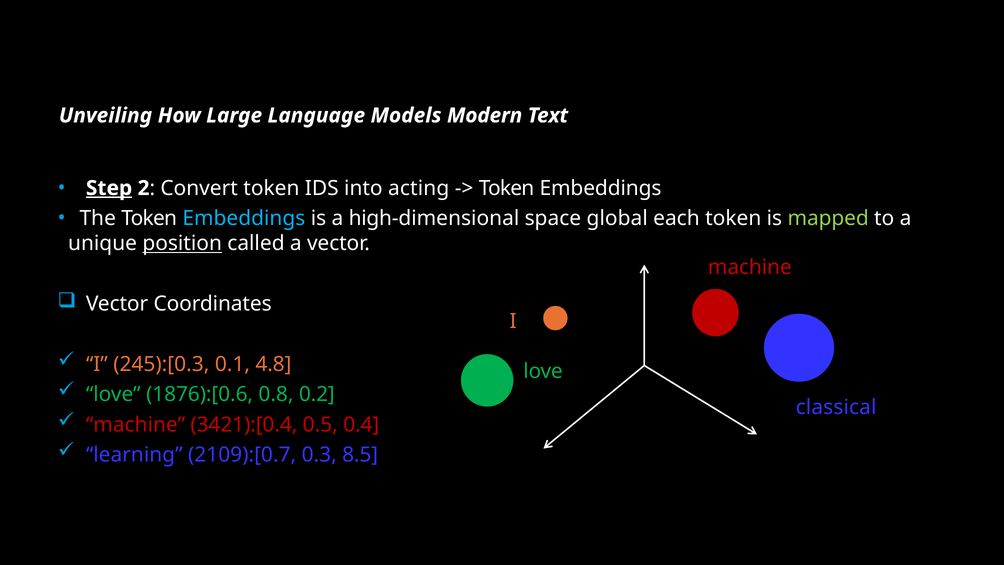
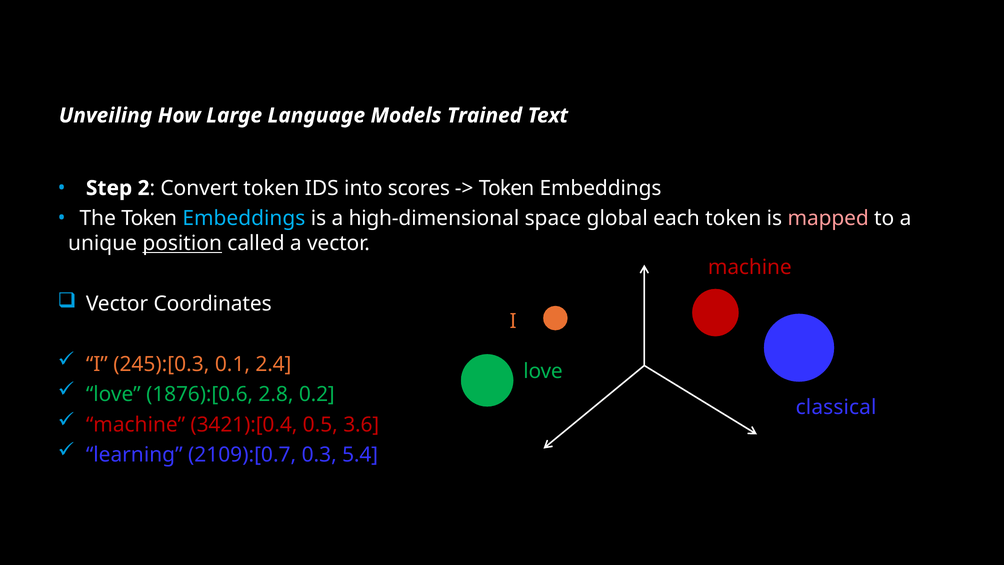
Modern: Modern -> Trained (485, 115)
Step underline: present -> none (109, 188)
acting: acting -> scores (419, 188)
mapped colour: light green -> pink (828, 218)
4.8: 4.8 -> 2.4 (273, 364)
0.8: 0.8 -> 2.8 (276, 394)
0.4: 0.4 -> 3.6 (361, 424)
8.5: 8.5 -> 5.4 (360, 454)
